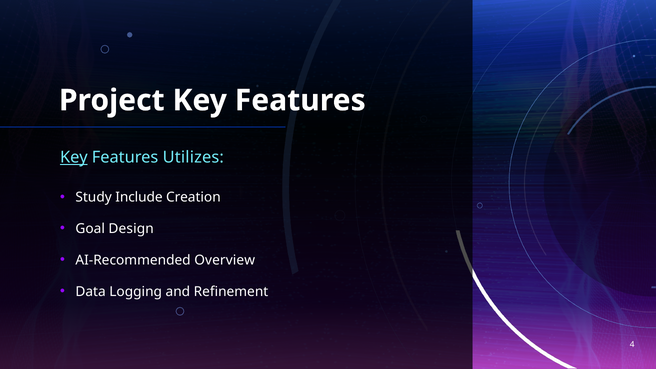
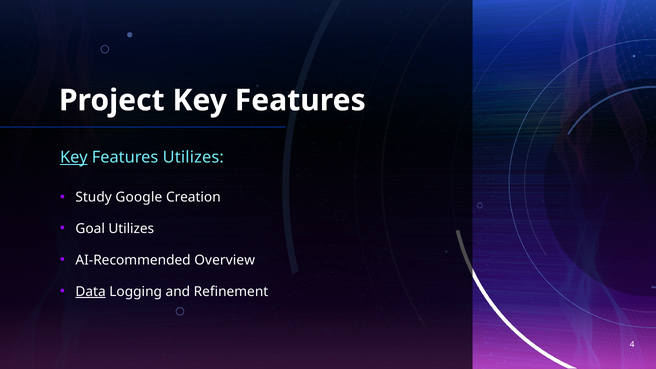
Include: Include -> Google (139, 197)
Goal Design: Design -> Utilizes (131, 229)
Data underline: none -> present (91, 292)
